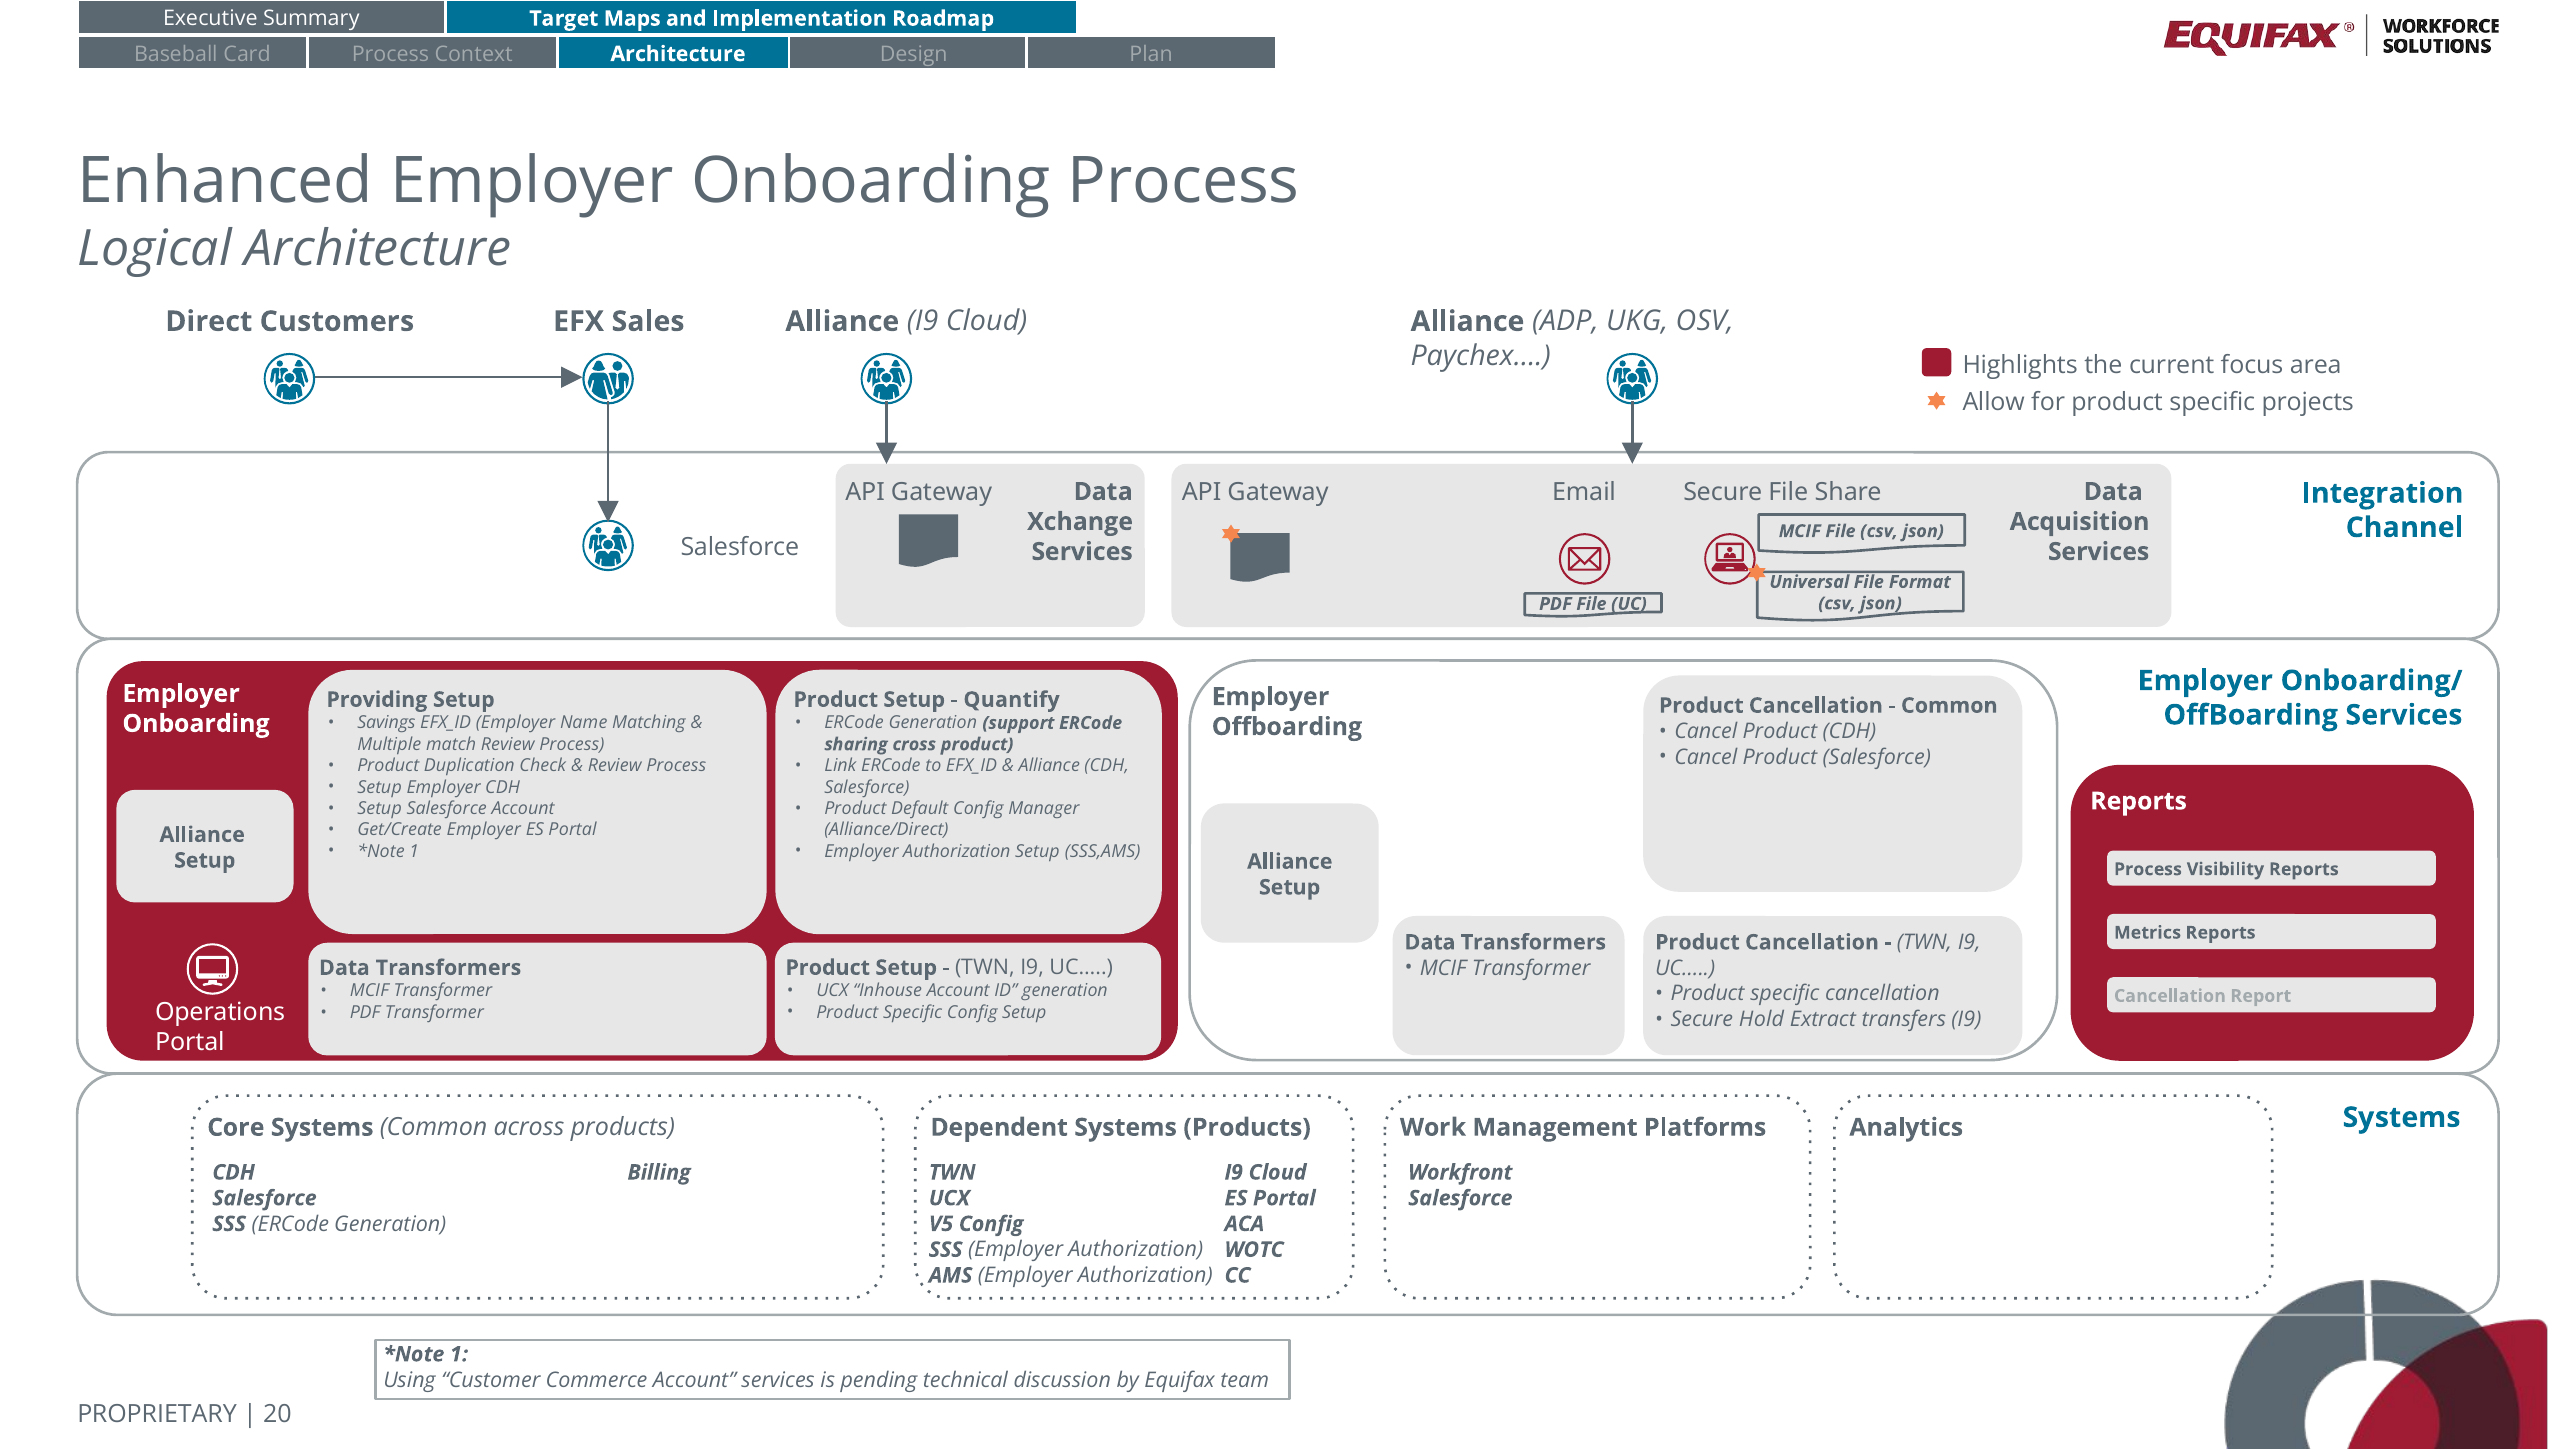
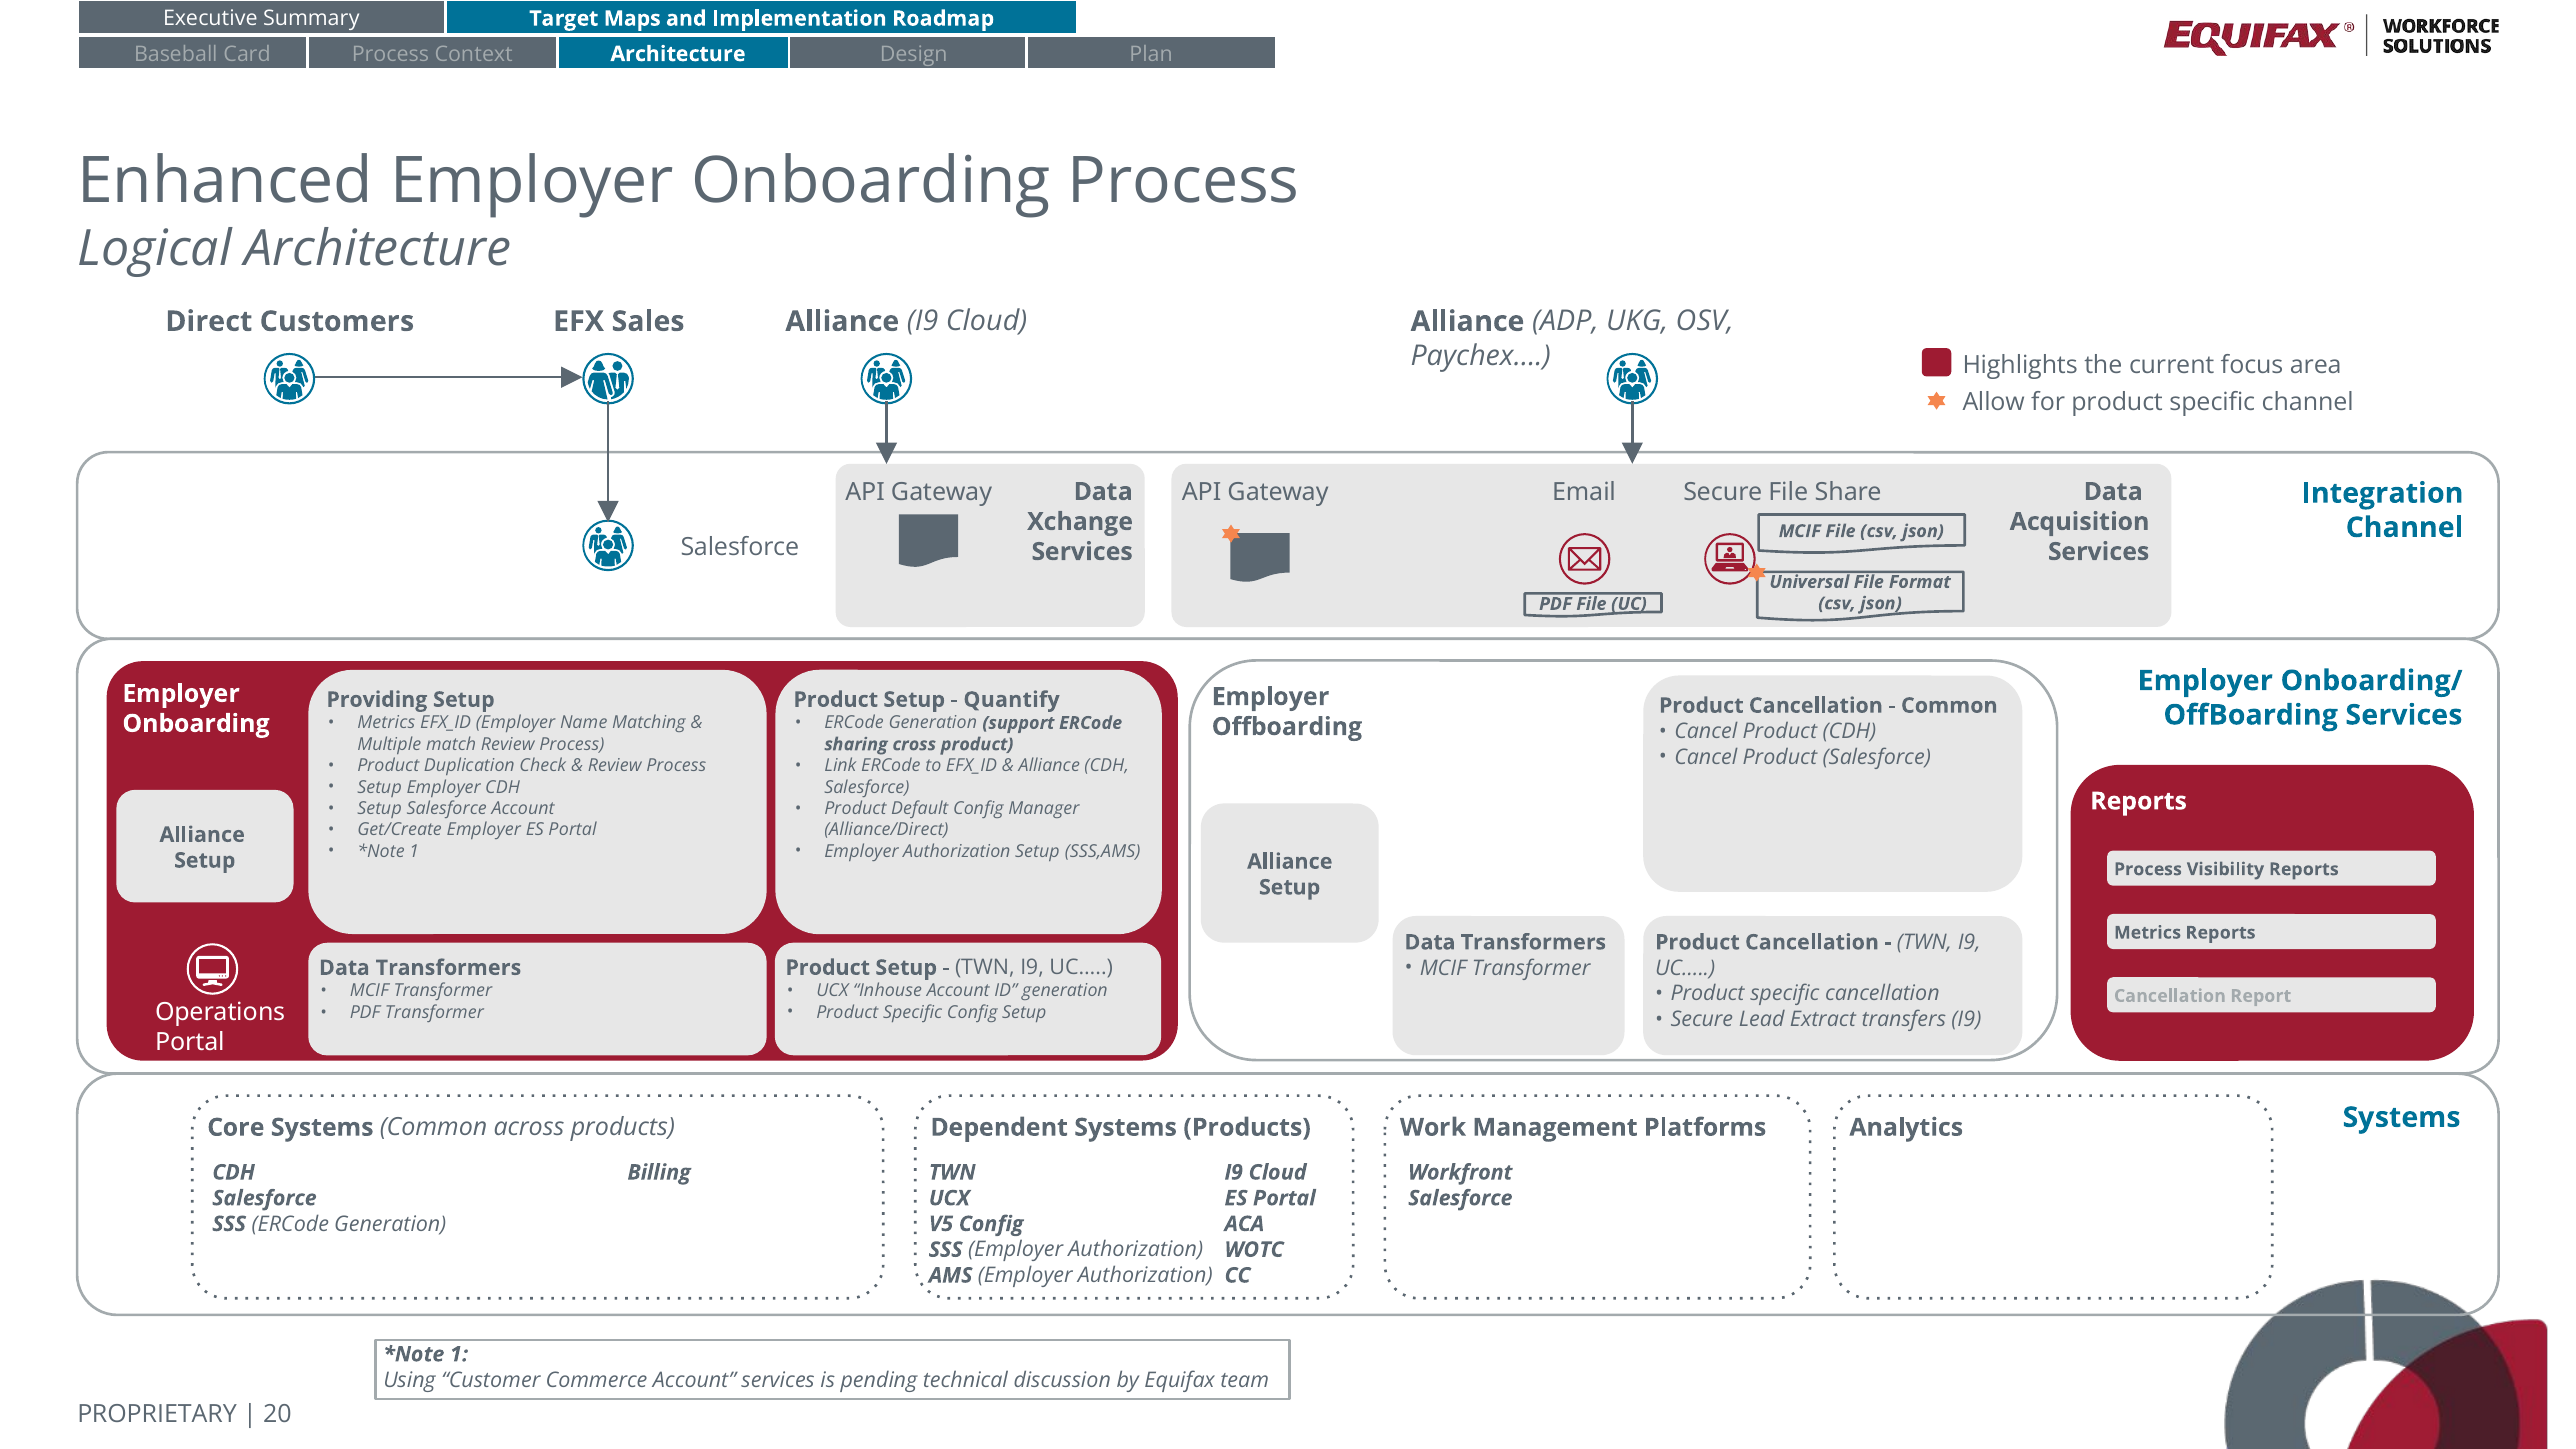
specific projects: projects -> channel (2308, 402)
Savings: Savings -> Metrics (386, 723)
Hold: Hold -> Lead (1762, 1020)
